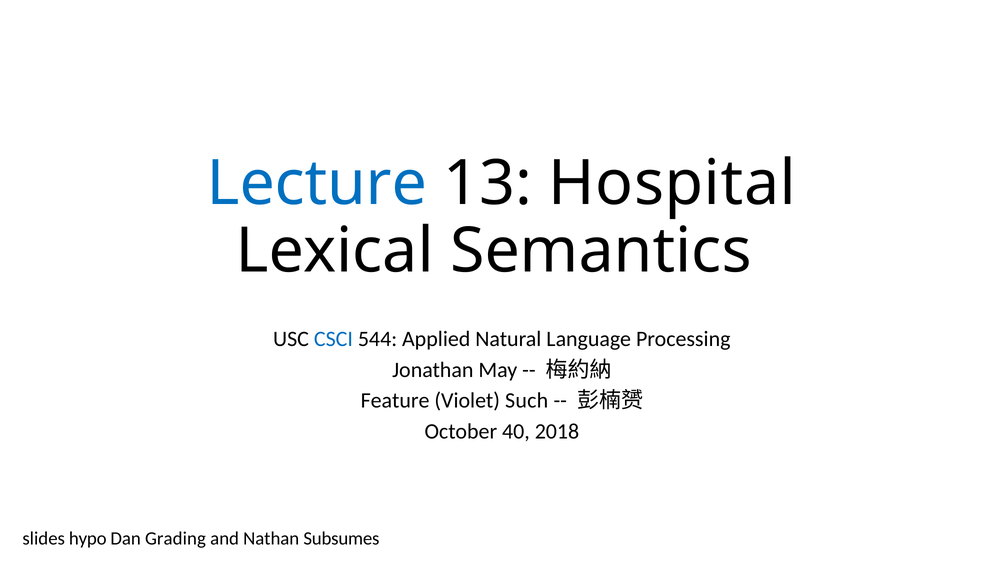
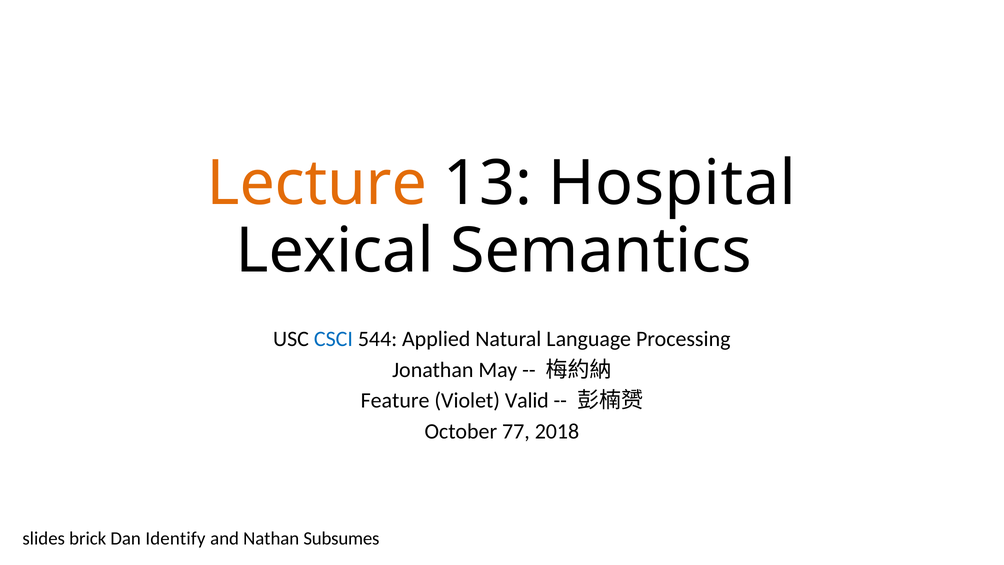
Lecture colour: blue -> orange (317, 183)
Such: Such -> Valid (527, 400)
40: 40 -> 77 (516, 431)
hypo: hypo -> brick (88, 538)
Grading: Grading -> Identify (175, 538)
